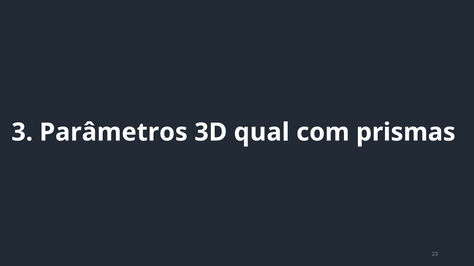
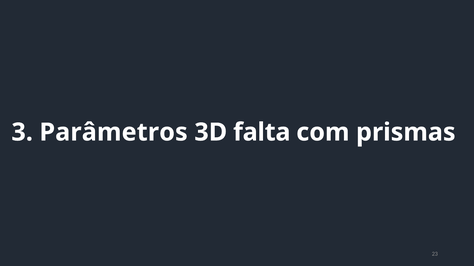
qual: qual -> falta (262, 133)
